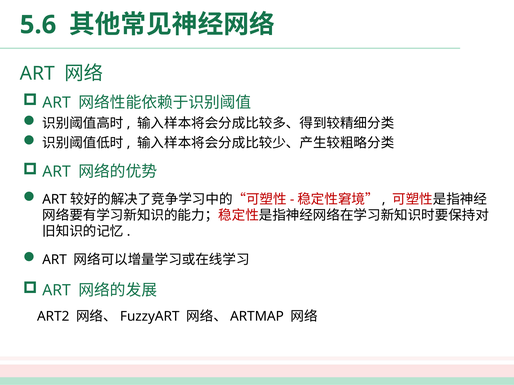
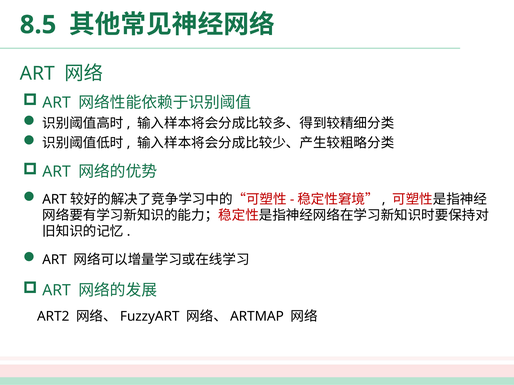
5.6: 5.6 -> 8.5 (38, 25)
